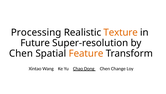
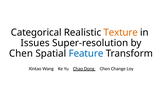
Processing: Processing -> Categorical (36, 32)
Future: Future -> Issues (35, 43)
Feature colour: orange -> blue (86, 53)
